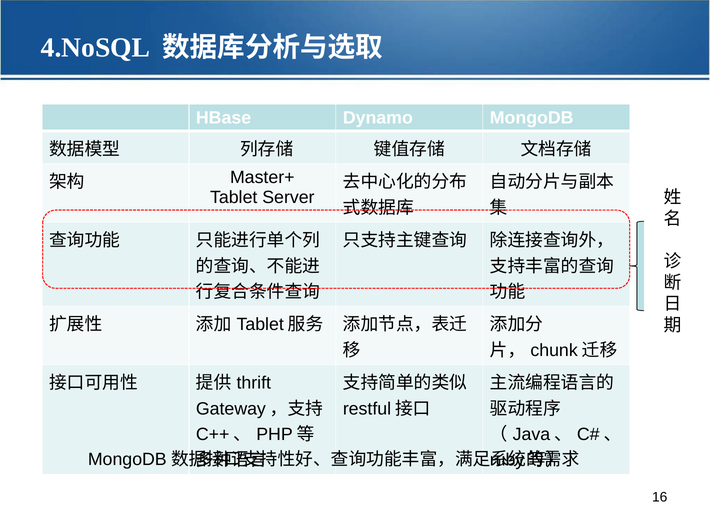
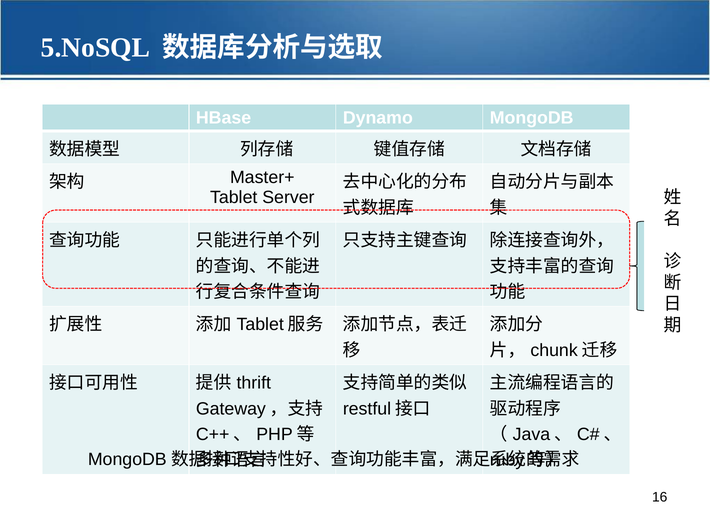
4.NoSQL: 4.NoSQL -> 5.NoSQL (96, 48)
